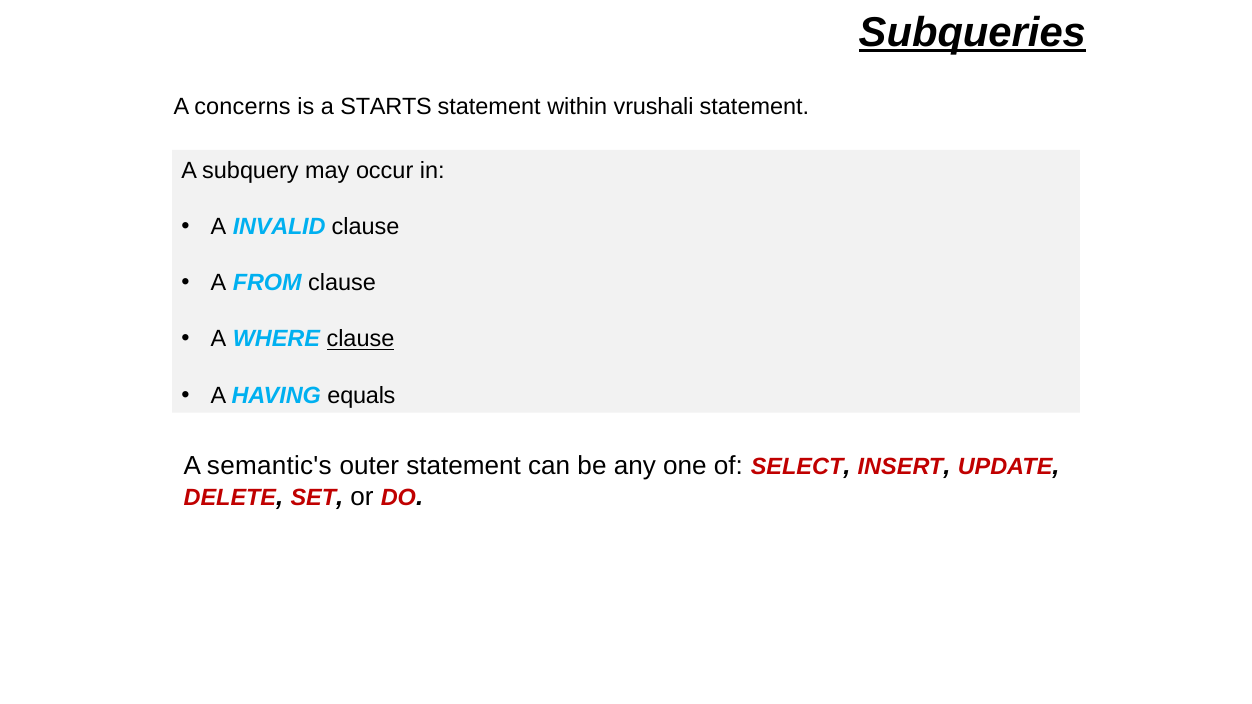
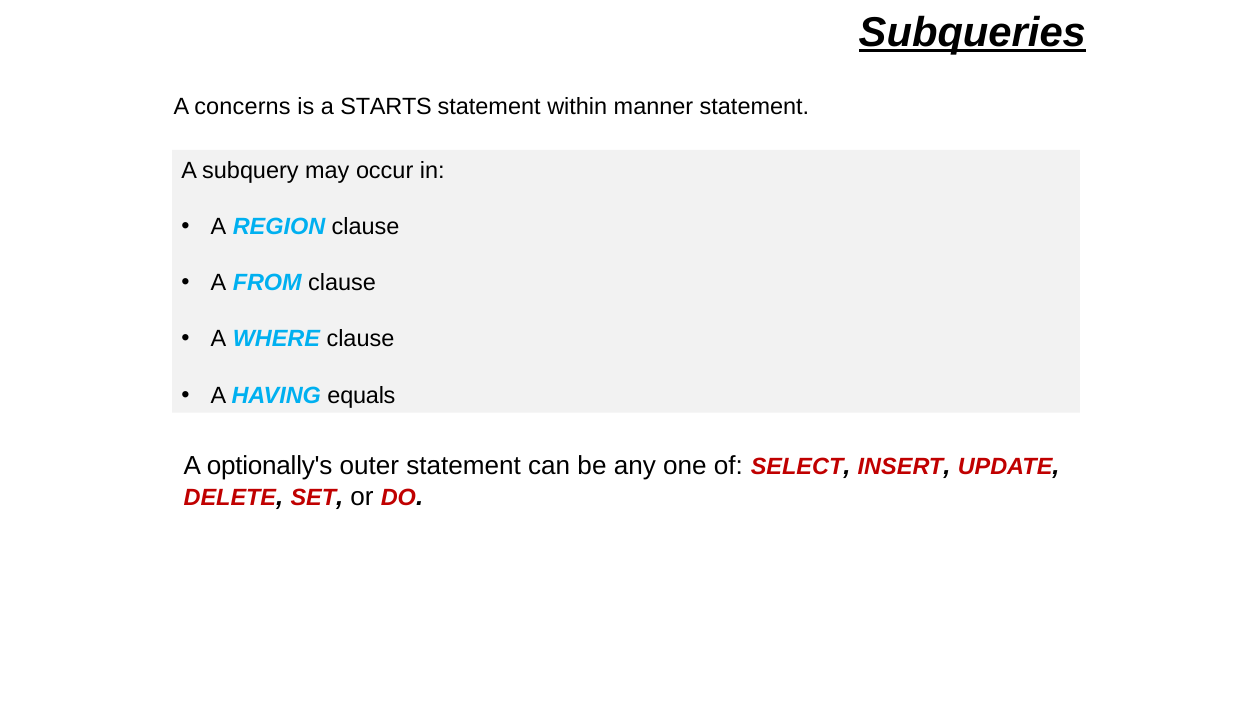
vrushali: vrushali -> manner (654, 106)
INVALID: INVALID -> REGION (279, 227)
clause underline: present -> none (360, 339)
semantic's: semantic's -> optionally's (270, 466)
